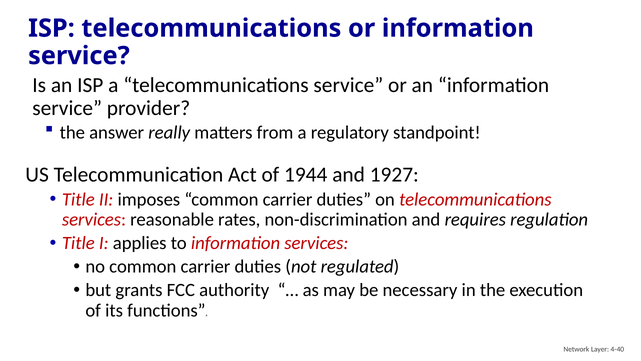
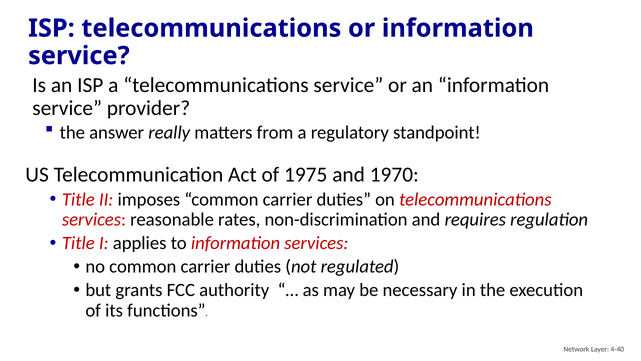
1944: 1944 -> 1975 (306, 174)
1927: 1927 -> 1970 (394, 174)
